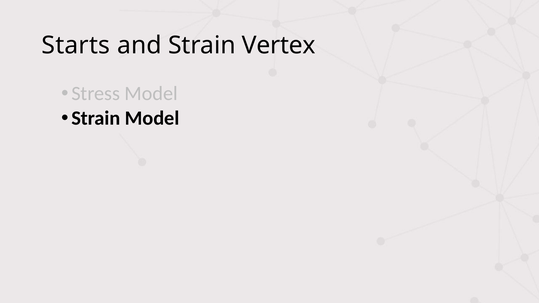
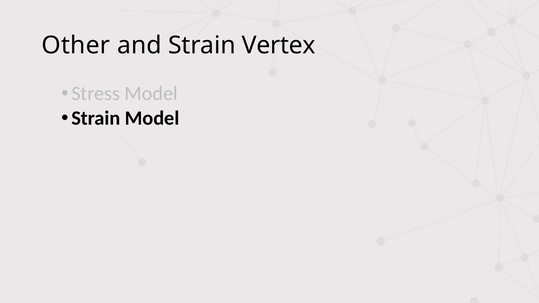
Starts: Starts -> Other (76, 45)
